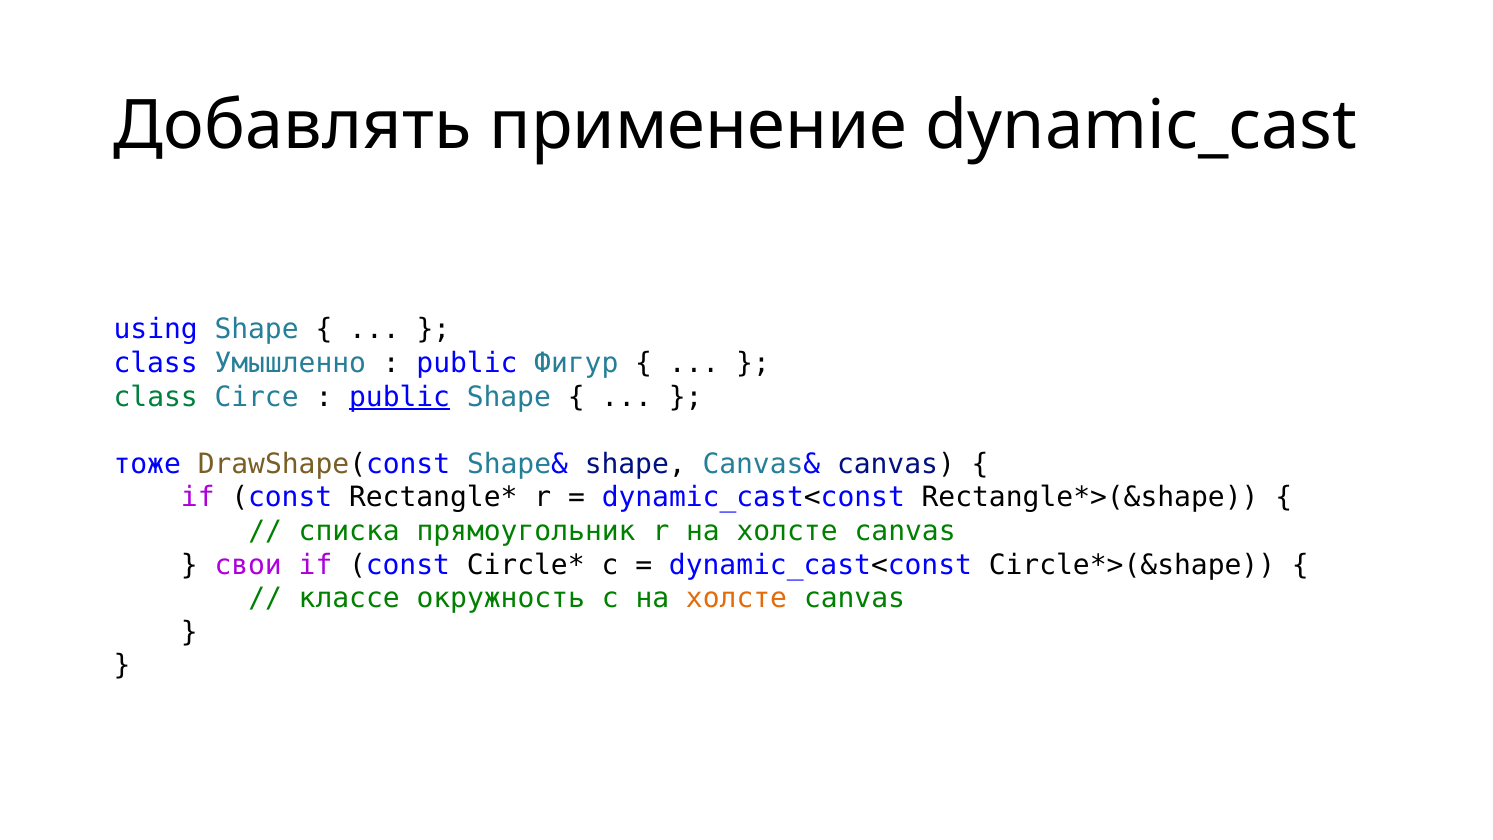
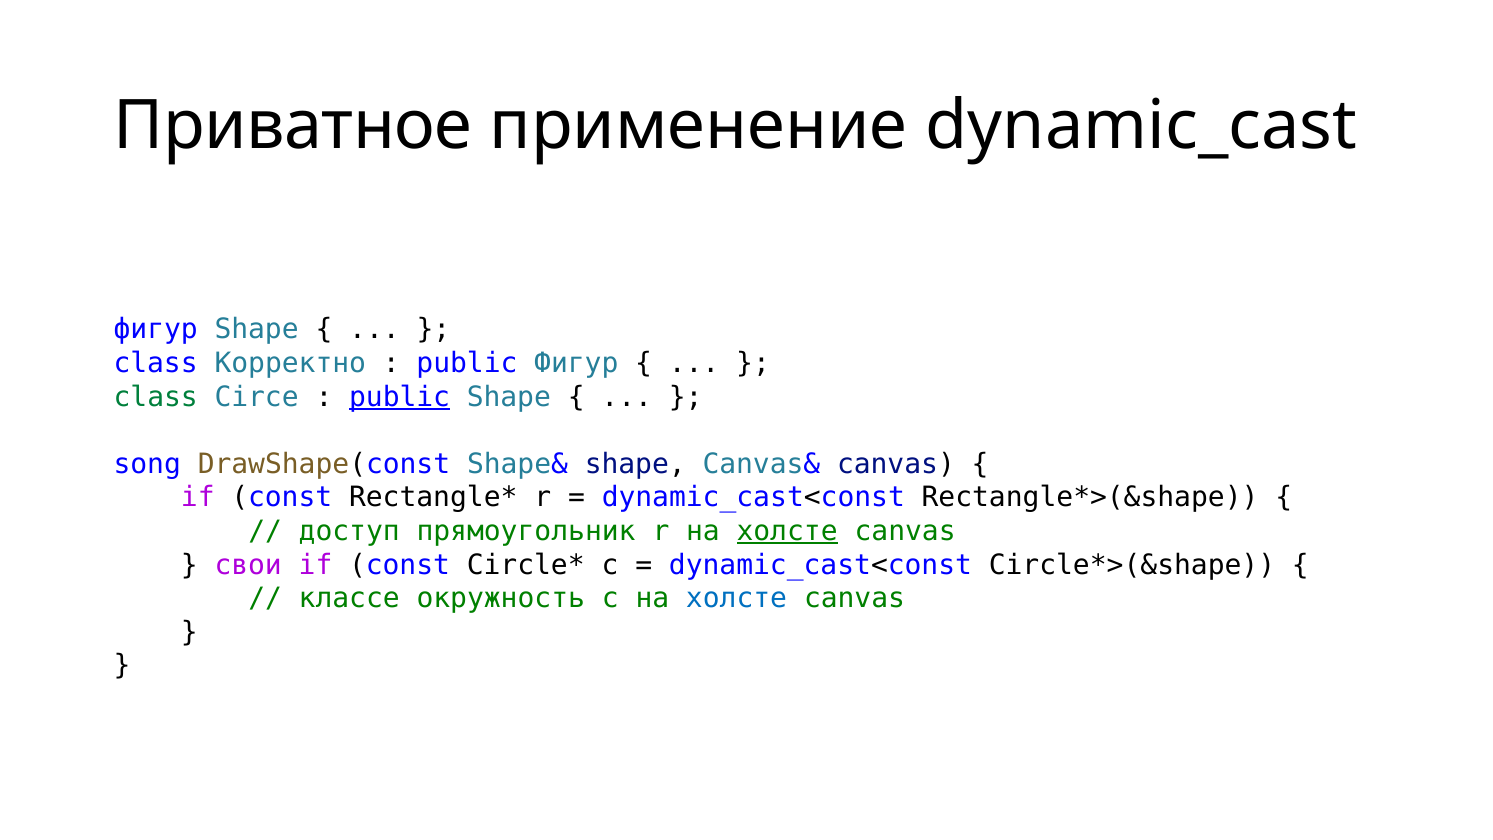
Добавлять: Добавлять -> Приватное (293, 125)
using: using -> фигур (156, 330)
Умышленно: Умышленно -> Корректно (290, 363)
тоже: тоже -> song (147, 464)
списка: списка -> доступ (349, 531)
холсте underline: none -> present (787, 531)
холсте colour: orange -> blue (737, 598)
